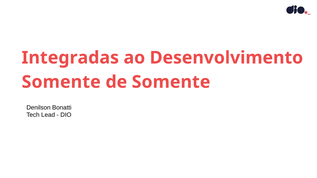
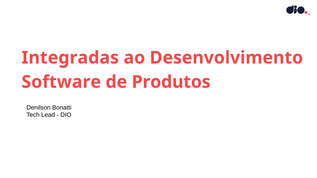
Somente: Somente -> Software (61, 82)
de Somente: Somente -> Produtos (171, 82)
